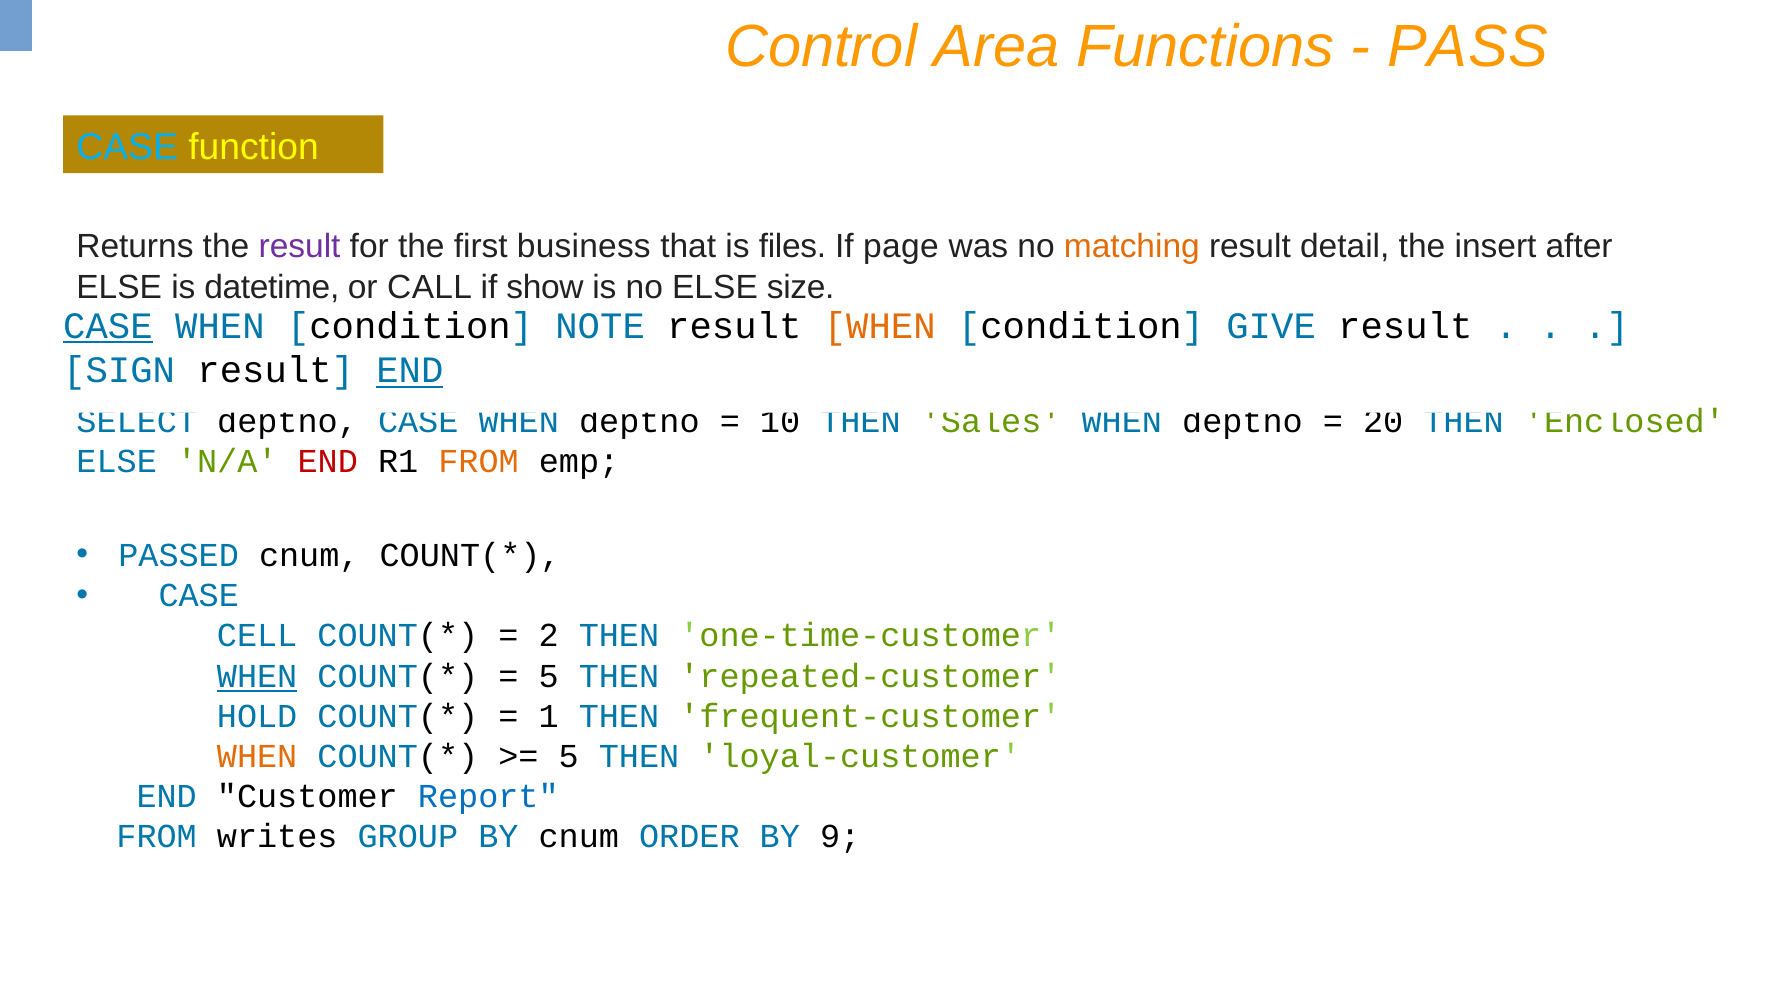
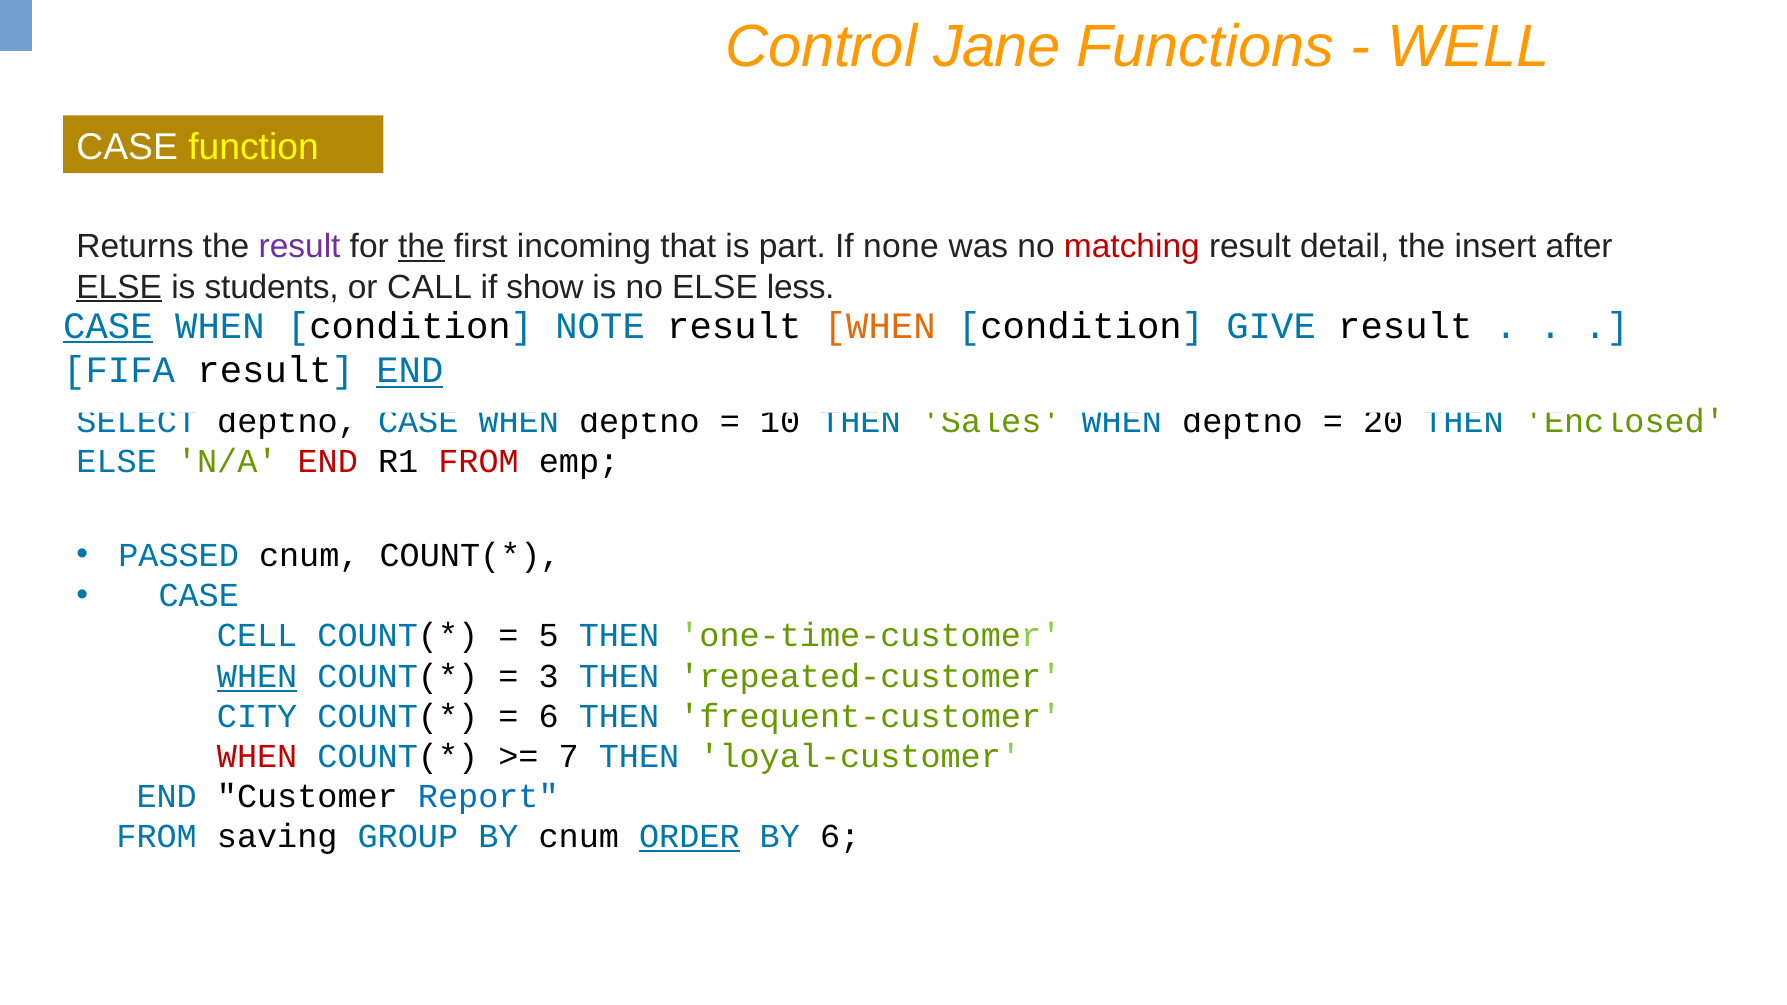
Area: Area -> Jane (997, 47)
PASS: PASS -> WELL (1468, 47)
CASE colour: light blue -> white (127, 147)
the underline: none -> present (421, 247)
business: business -> incoming (584, 247)
files: files -> part (792, 247)
page: page -> none (901, 247)
matching colour: orange -> red (1132, 247)
ELSE underline: none -> present (119, 287)
datetime: datetime -> students (272, 287)
size: size -> less (801, 287)
SIGN: SIGN -> FIFA (119, 371)
FROM colour: orange -> red (479, 462)
2: 2 -> 5 (549, 636)
5: 5 -> 3 (549, 676)
HOLD: HOLD -> CITY (257, 716)
1: 1 -> 6 (549, 716)
WHEN colour: orange -> red (257, 757)
5: 5 -> 7 (569, 757)
writes: writes -> saving (277, 837)
ORDER underline: none -> present (689, 837)
BY 9: 9 -> 6 (840, 837)
